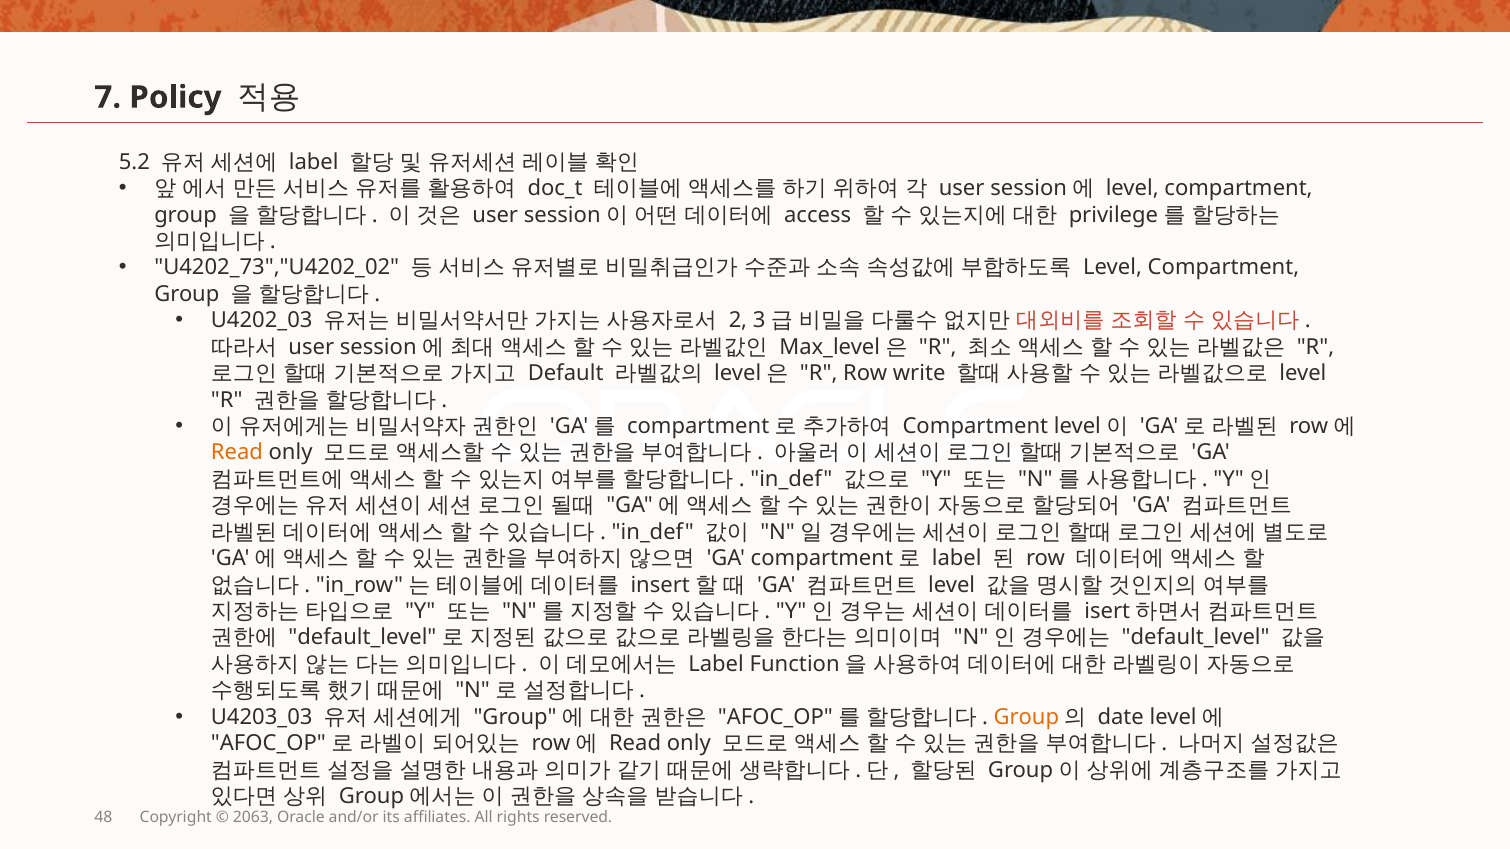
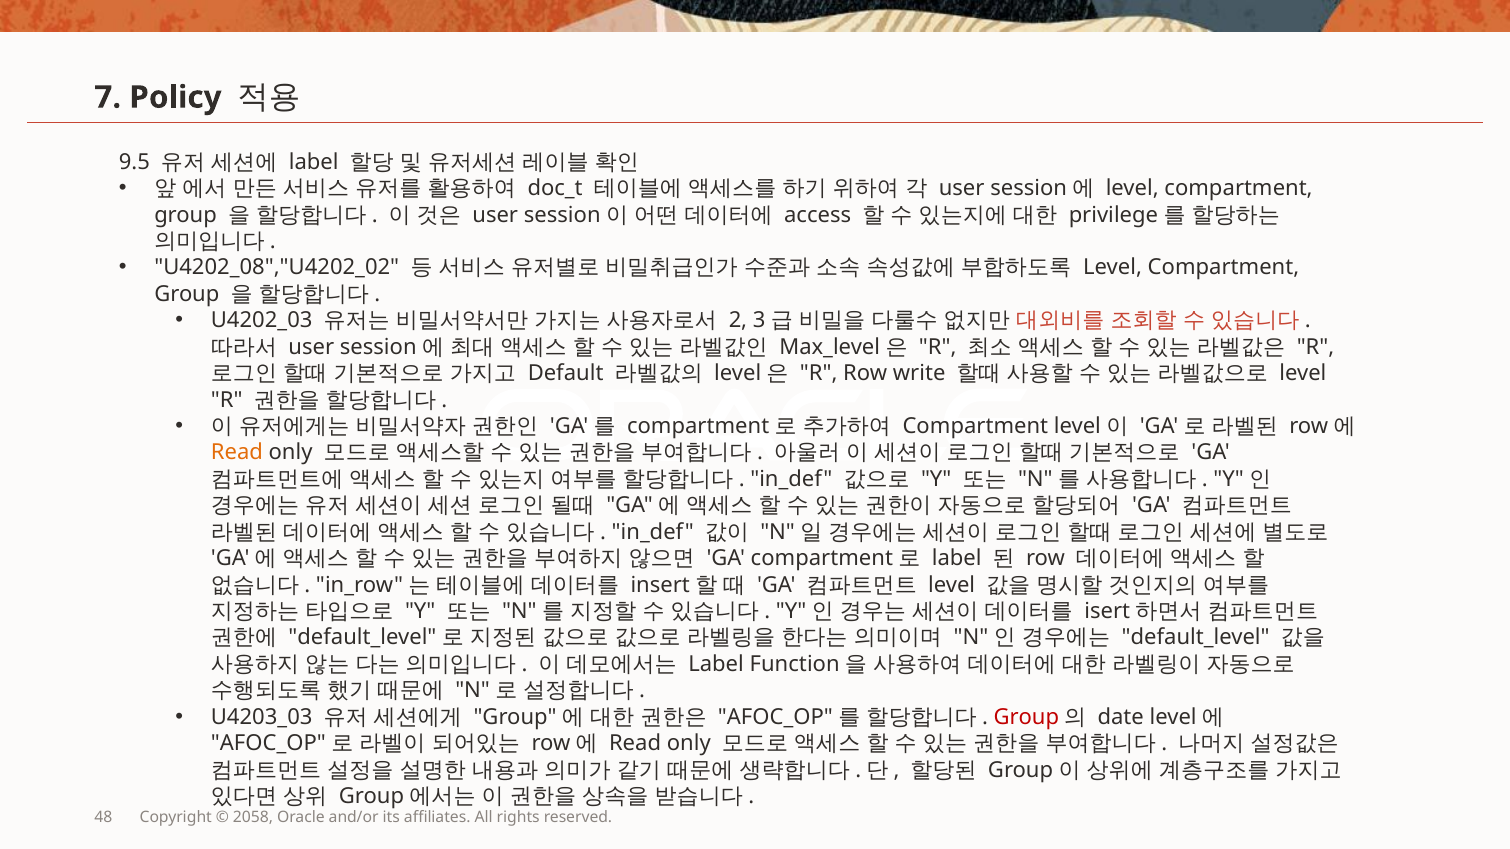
5.2: 5.2 -> 9.5 (134, 162)
U4202_73","U4202_02: U4202_73","U4202_02 -> U4202_08","U4202_02 (277, 268)
Group colour: orange -> red (1026, 717)
2063: 2063 -> 2058 (253, 818)
